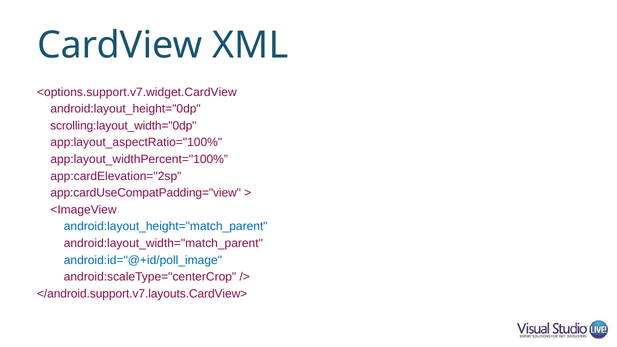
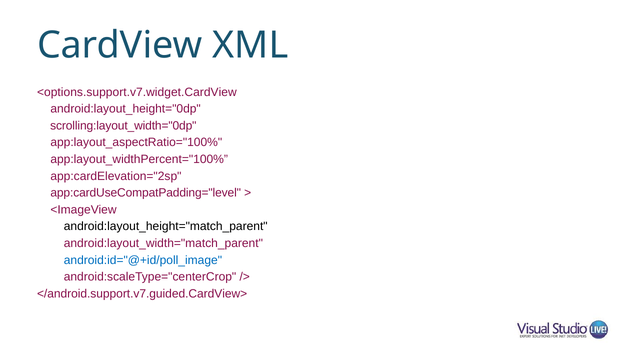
app:cardUseCompatPadding="view: app:cardUseCompatPadding="view -> app:cardUseCompatPadding="level (146, 193)
android:layout_height="match_parent colour: blue -> black (166, 227)
</android.support.v7.layouts.CardView>: </android.support.v7.layouts.CardView> -> </android.support.v7.guided.CardView> (142, 294)
